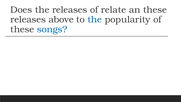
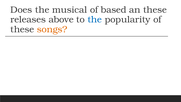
the releases: releases -> musical (70, 10)
relate: relate -> based (114, 10)
songs colour: blue -> orange (52, 29)
